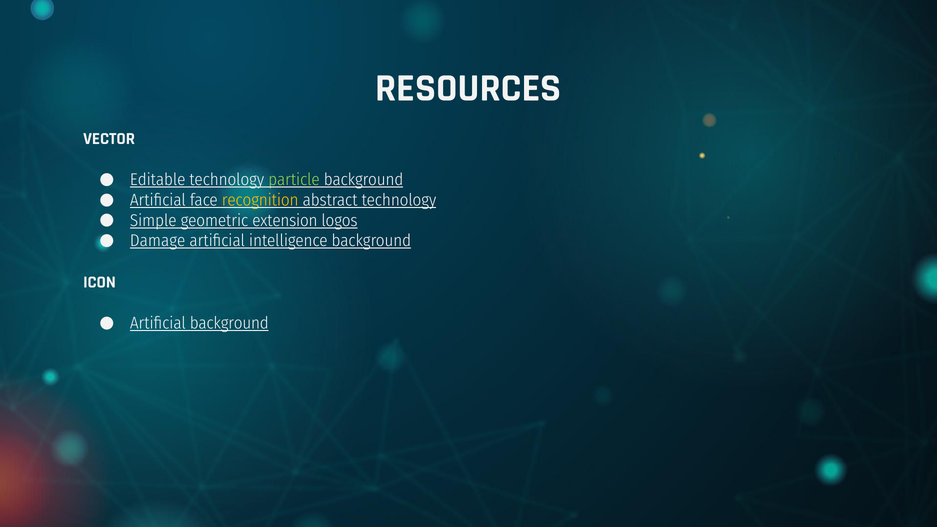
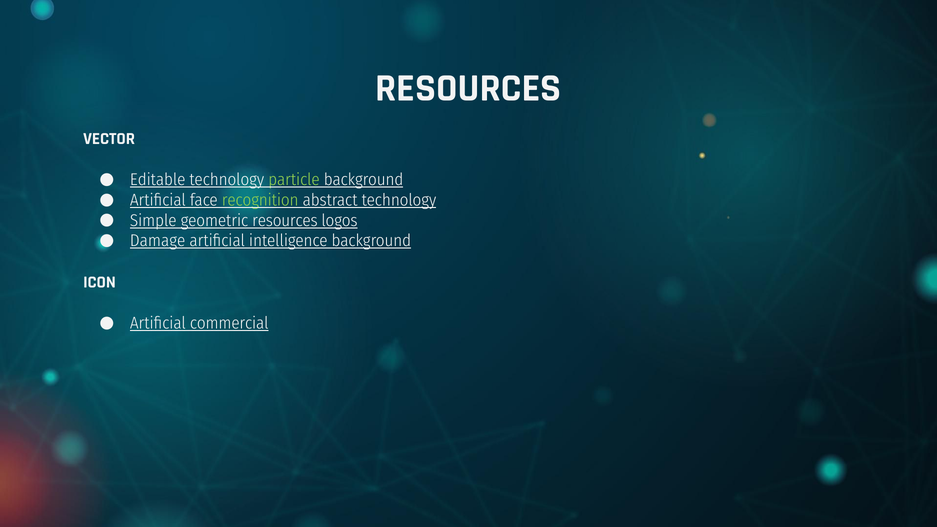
recognition colour: yellow -> light green (260, 200)
geometric extension: extension -> resources (285, 221)
Artificial background: background -> commercial (229, 323)
